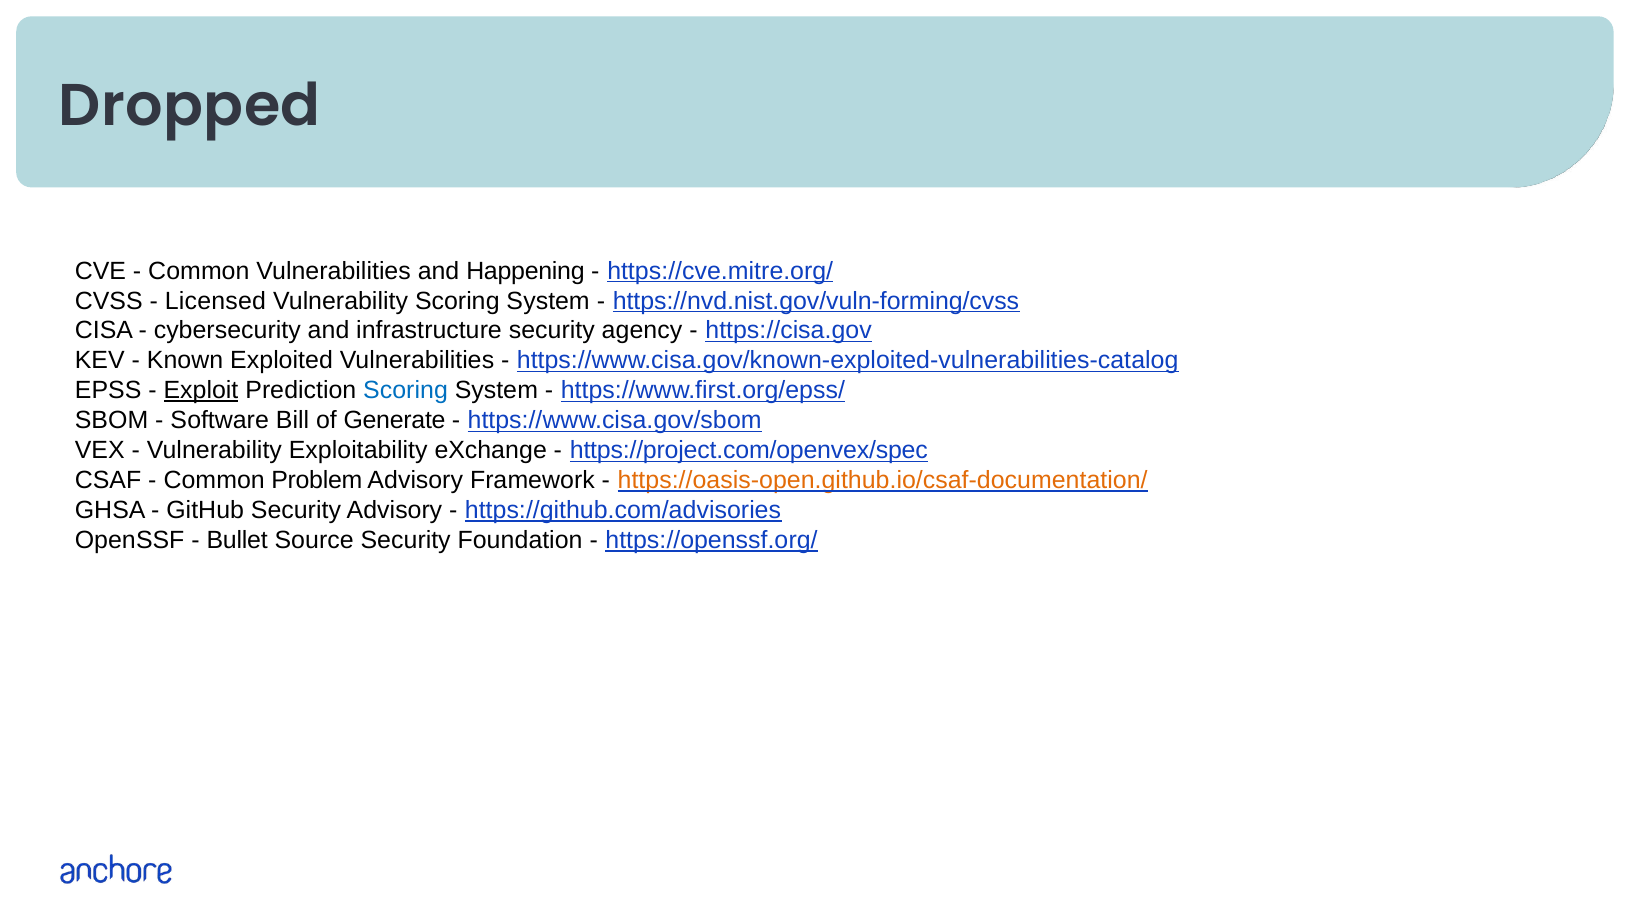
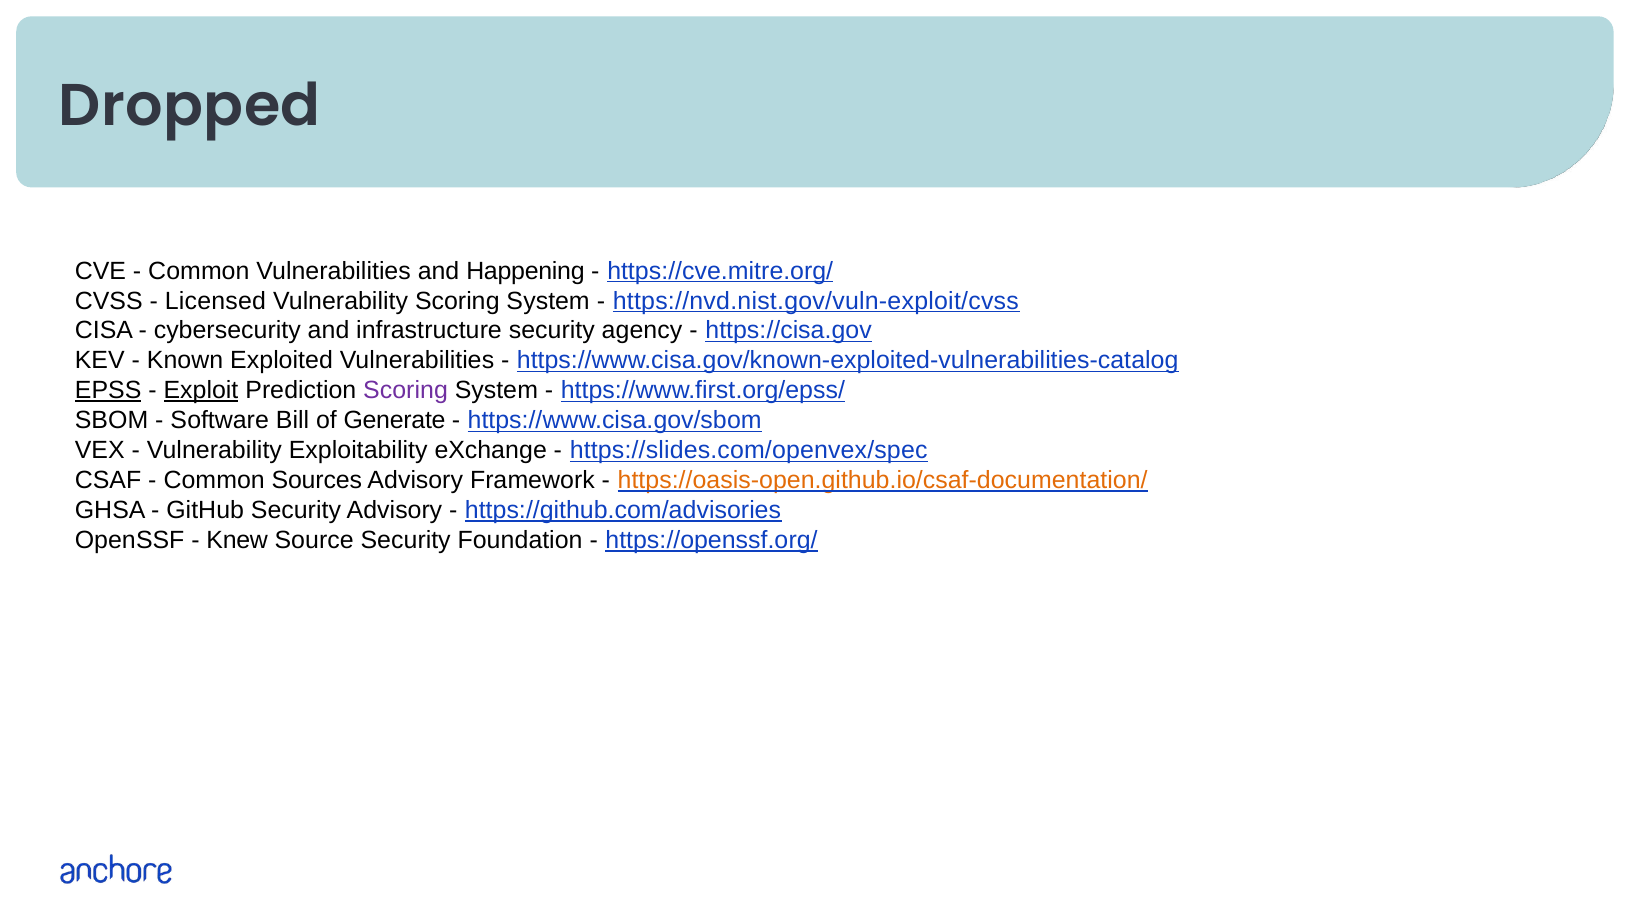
https://nvd.nist.gov/vuln-forming/cvss: https://nvd.nist.gov/vuln-forming/cvss -> https://nvd.nist.gov/vuln-exploit/cvss (816, 301)
EPSS underline: none -> present (108, 390)
Scoring colour: blue -> purple (406, 390)
https://project.com/openvex/spec: https://project.com/openvex/spec -> https://slides.com/openvex/spec (749, 450)
Problem: Problem -> Sources (317, 480)
Bullet: Bullet -> Knew (237, 540)
